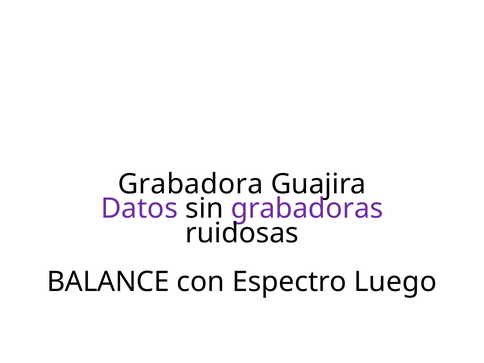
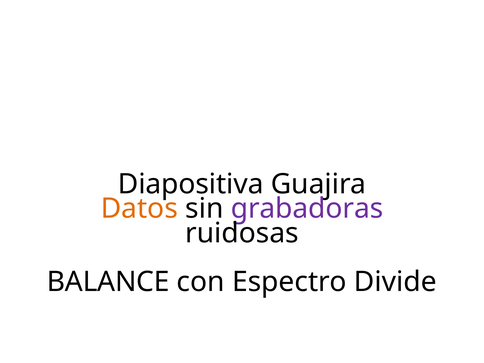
Grabadora: Grabadora -> Diapositiva (191, 184)
Datos colour: purple -> orange (139, 209)
Luego: Luego -> Divide (395, 282)
